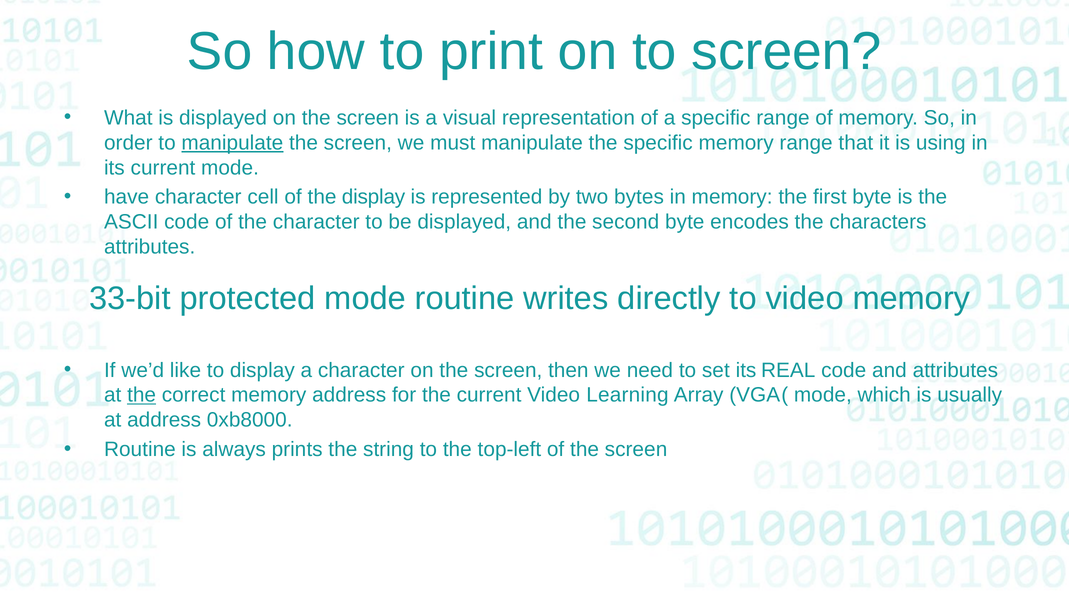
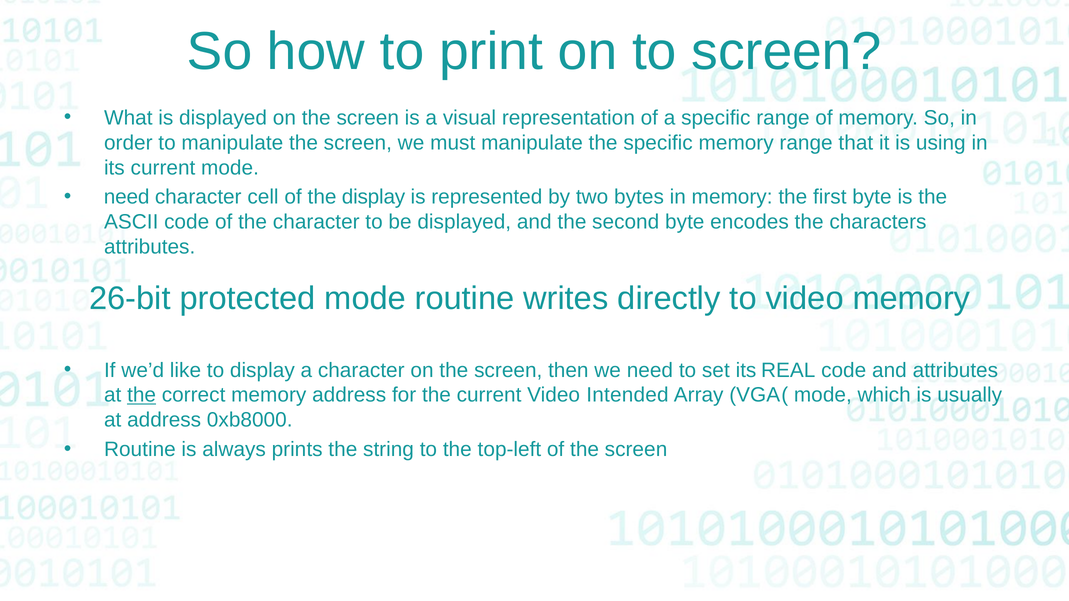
manipulate underline: present -> none (232, 143)
have: have -> need (127, 197)
33-bit: 33-bit -> 26-bit (130, 299)
Learning: Learning -> Intended (627, 395)
